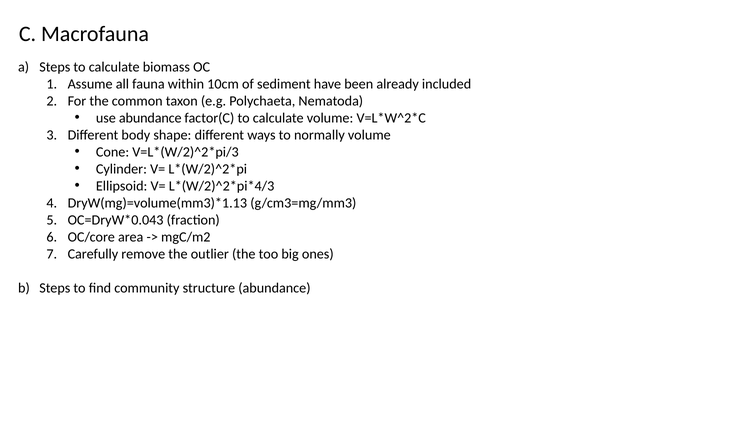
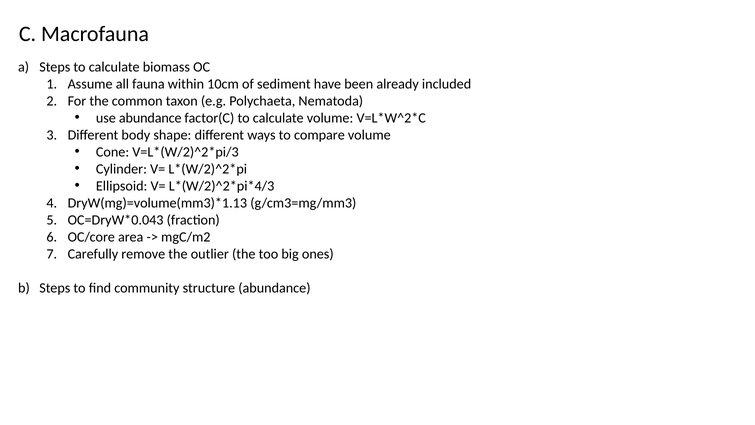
normally: normally -> compare (319, 135)
